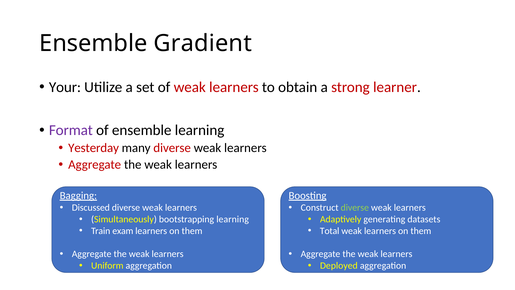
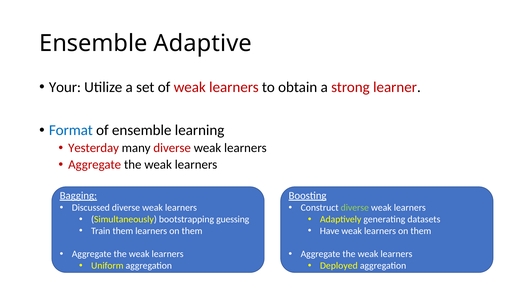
Gradient: Gradient -> Adaptive (203, 43)
Format colour: purple -> blue (71, 130)
bootstrapping learning: learning -> guessing (233, 219)
Train exam: exam -> them (123, 231)
Total: Total -> Have (330, 231)
